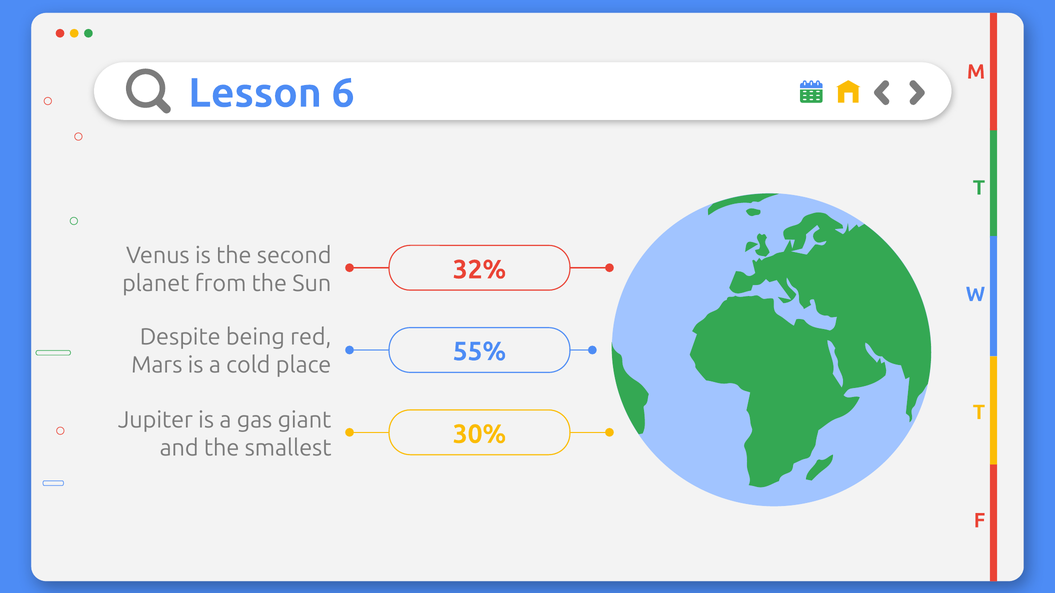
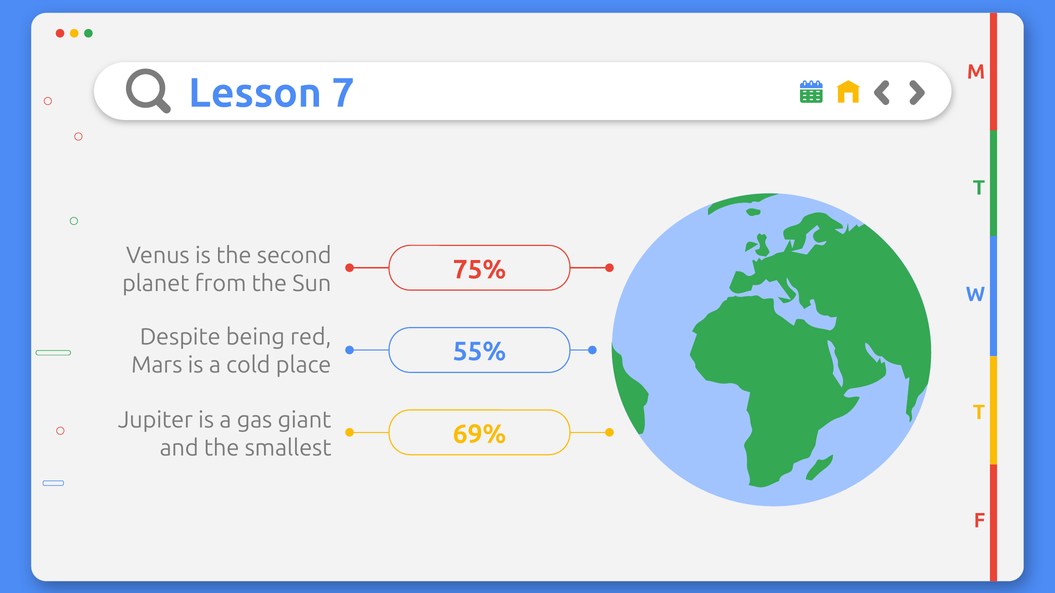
6: 6 -> 7 (343, 93)
32%: 32% -> 75% (479, 270)
30%: 30% -> 69% (479, 434)
